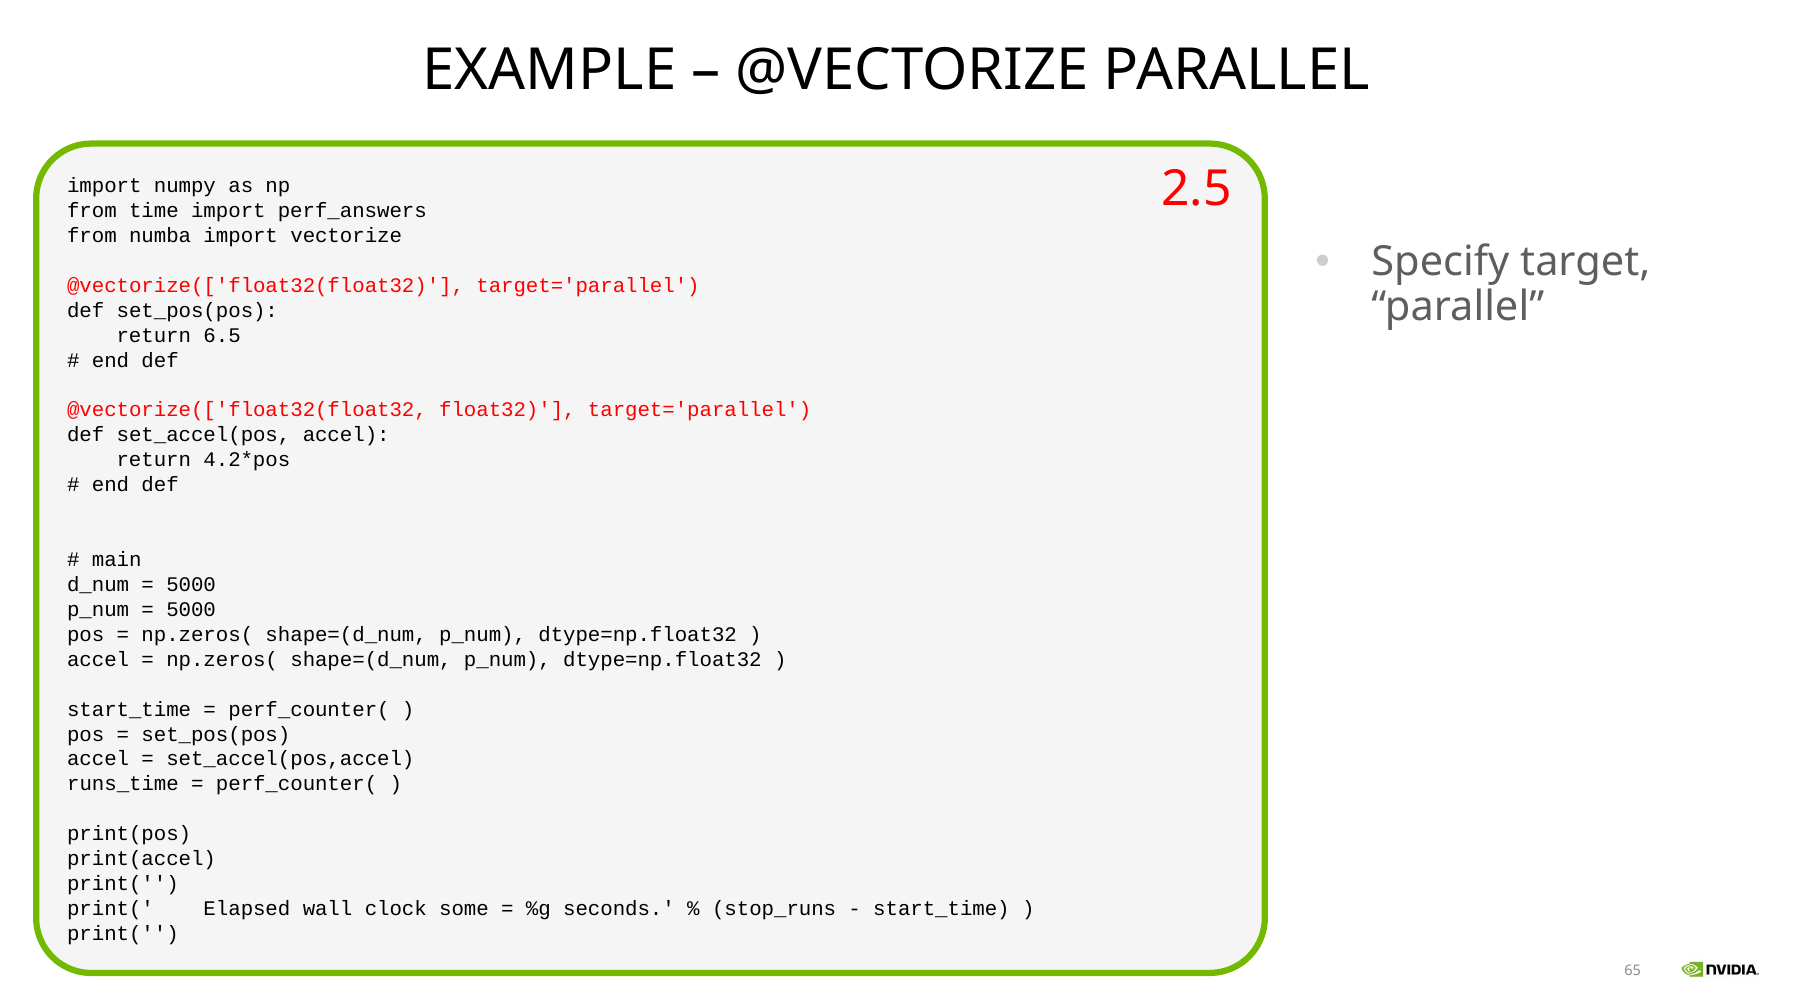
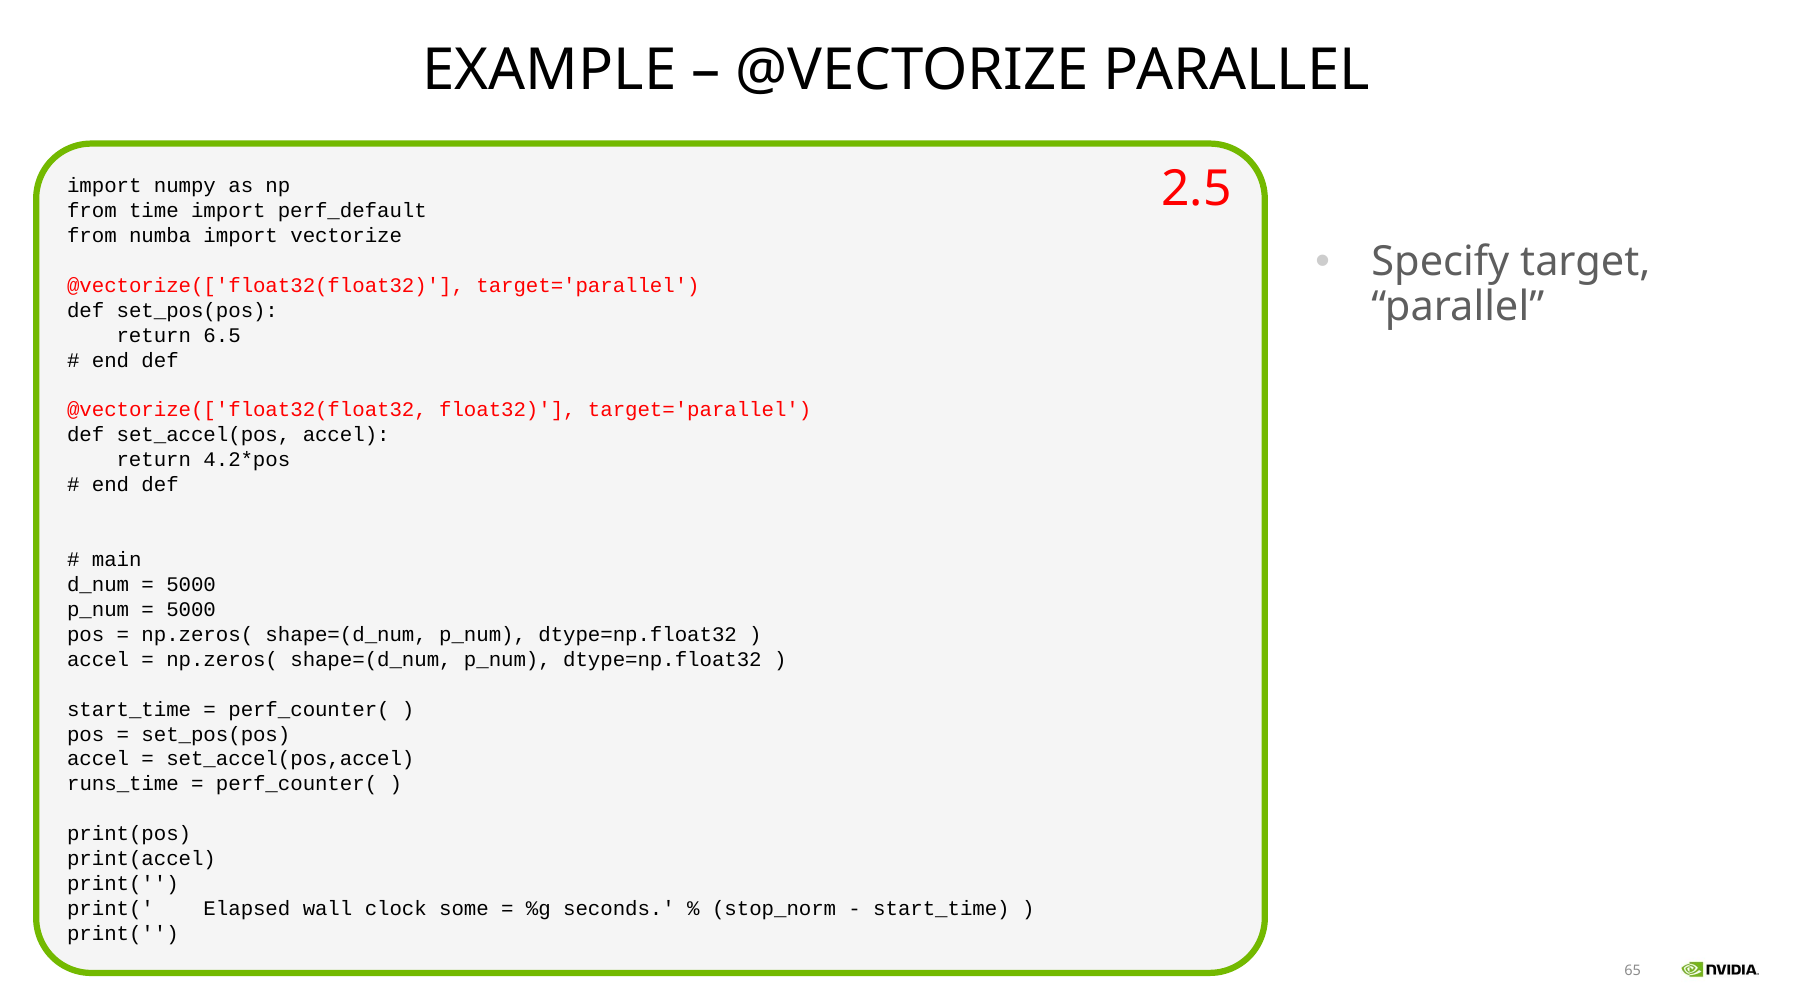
perf_answers: perf_answers -> perf_default (352, 211)
stop_runs: stop_runs -> stop_norm (774, 909)
